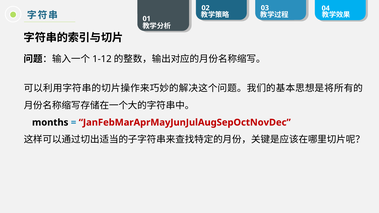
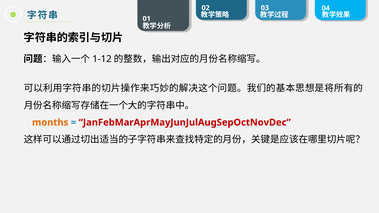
months colour: black -> orange (50, 123)
